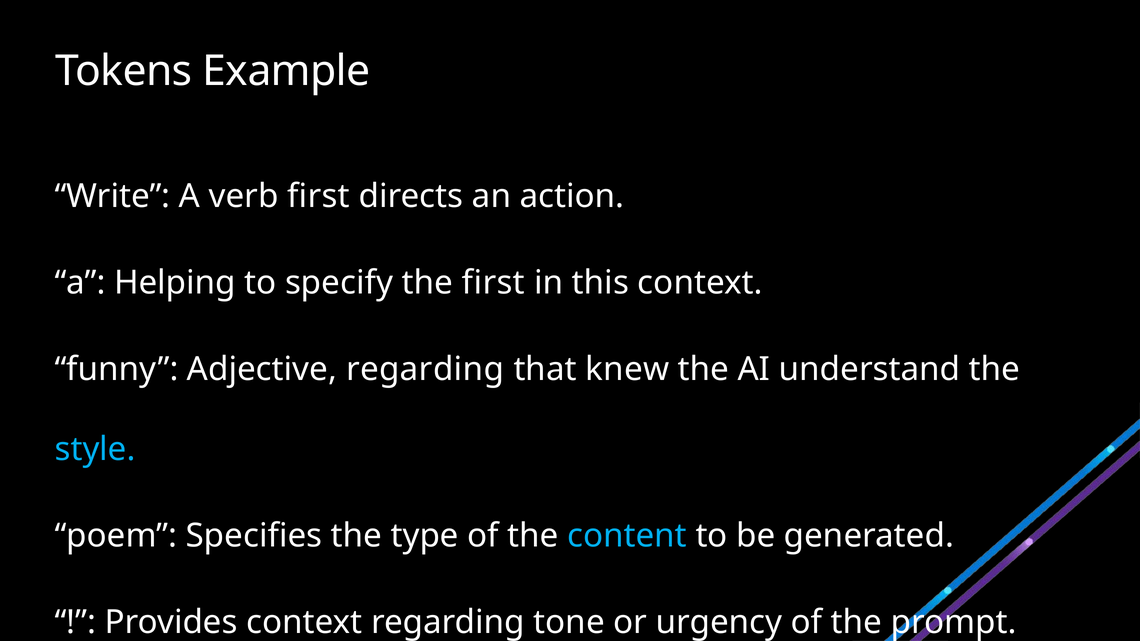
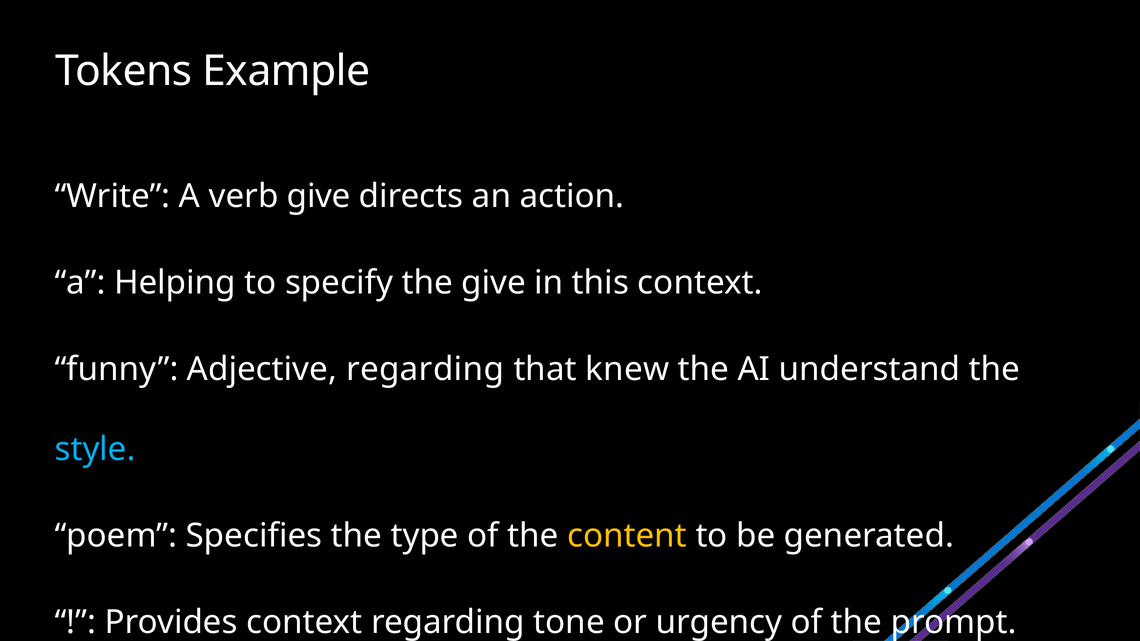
verb first: first -> give (319, 196)
the first: first -> give (494, 283)
content colour: light blue -> yellow (627, 536)
